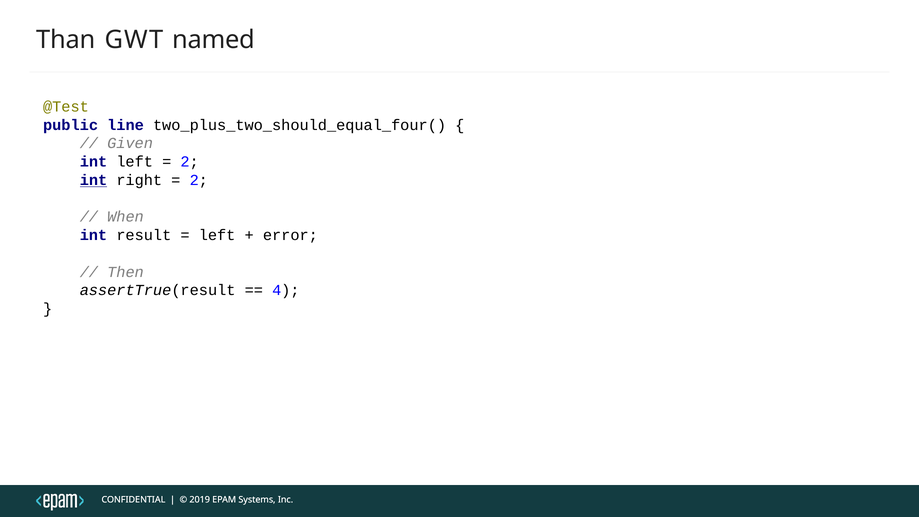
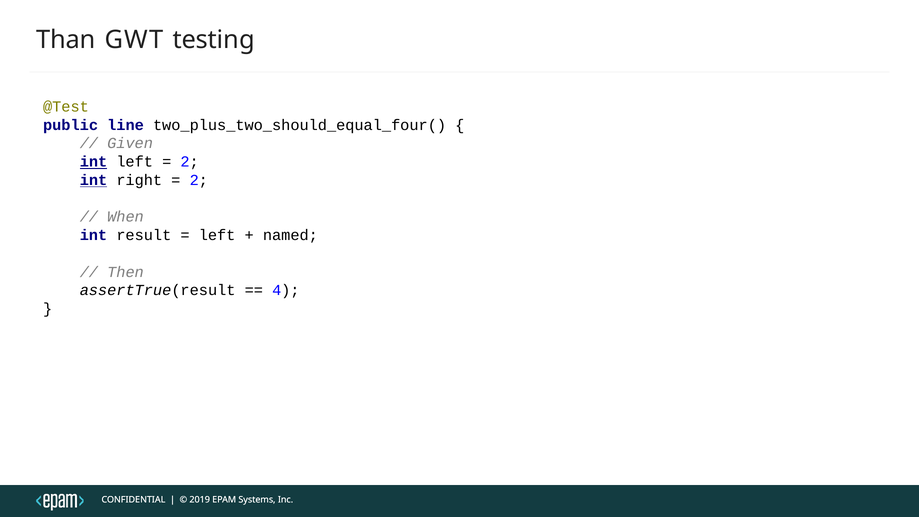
named: named -> testing (214, 40)
int underline: none -> present (93, 162)
error: error -> named (290, 235)
